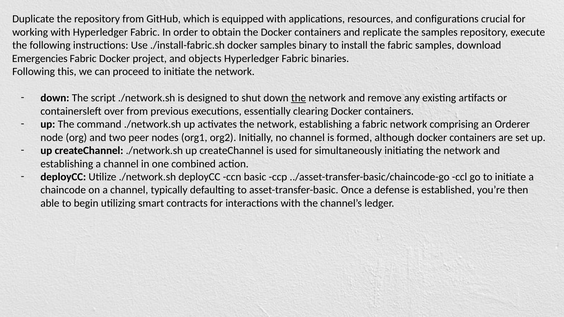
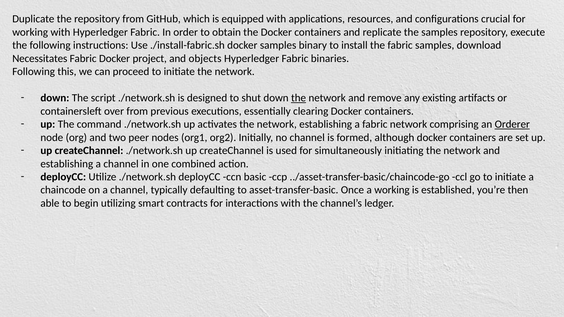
Emergencies: Emergencies -> Necessitates (40, 59)
Orderer underline: none -> present (512, 124)
a defense: defense -> working (392, 190)
